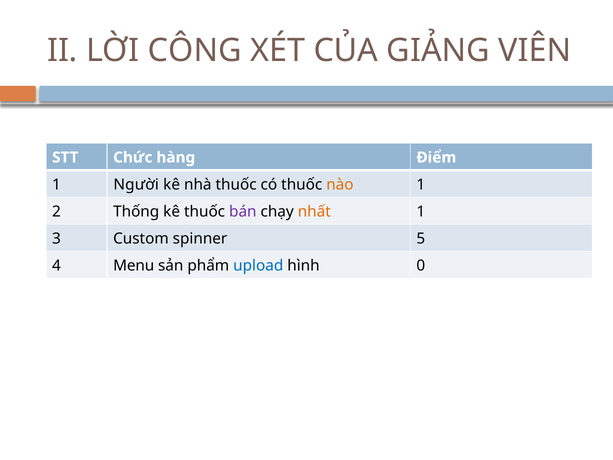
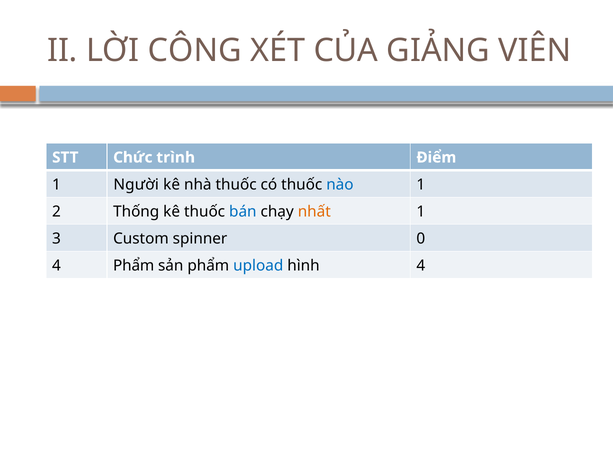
hàng: hàng -> trình (176, 157)
nào colour: orange -> blue (340, 184)
bán colour: purple -> blue (243, 211)
5: 5 -> 0 (421, 238)
4 Menu: Menu -> Phẩm (134, 265)
hình 0: 0 -> 4 (421, 265)
